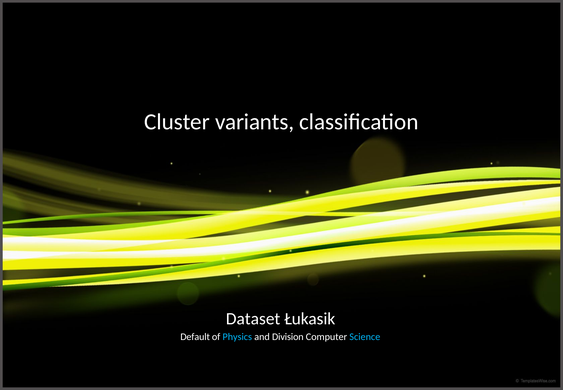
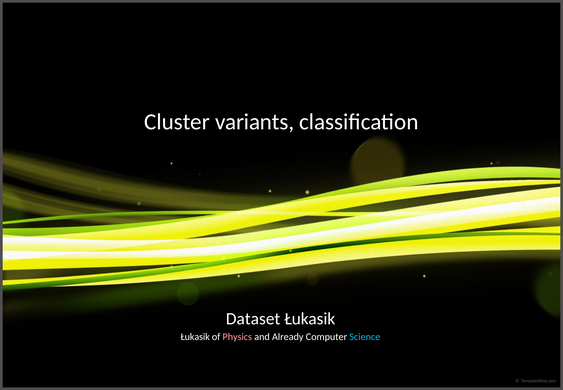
Default: Default -> Łukasik (195, 337)
Physics colour: light blue -> pink (237, 337)
Division: Division -> Already (288, 337)
